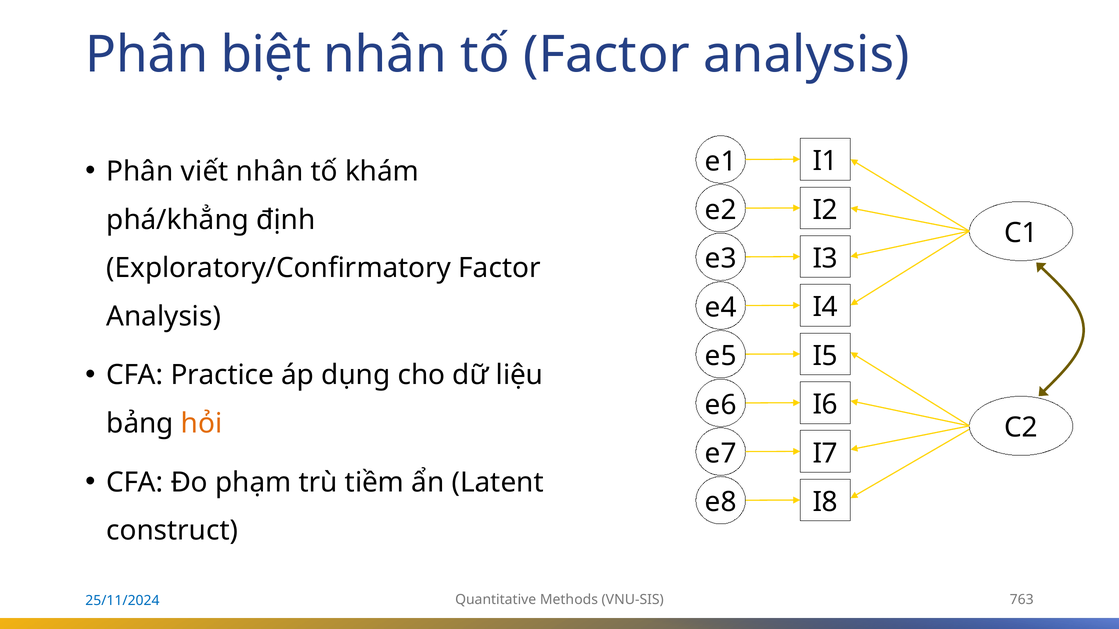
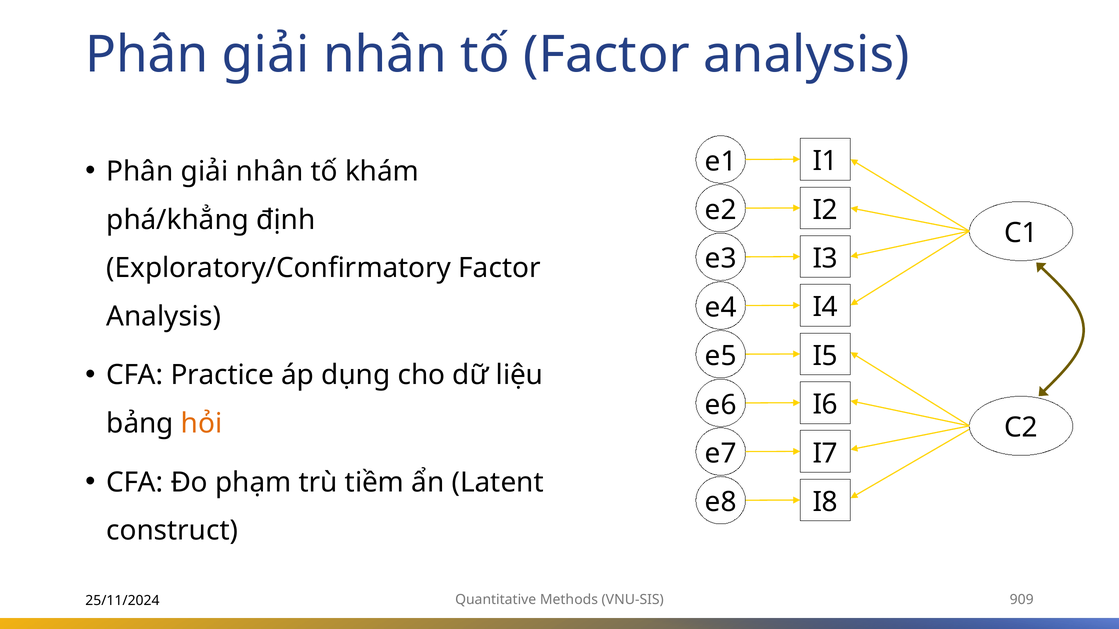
biệt: biệt -> giải (266, 55)
viết: viết -> giải (205, 172)
763: 763 -> 909 (1022, 600)
25/11/2024 colour: blue -> black (122, 601)
